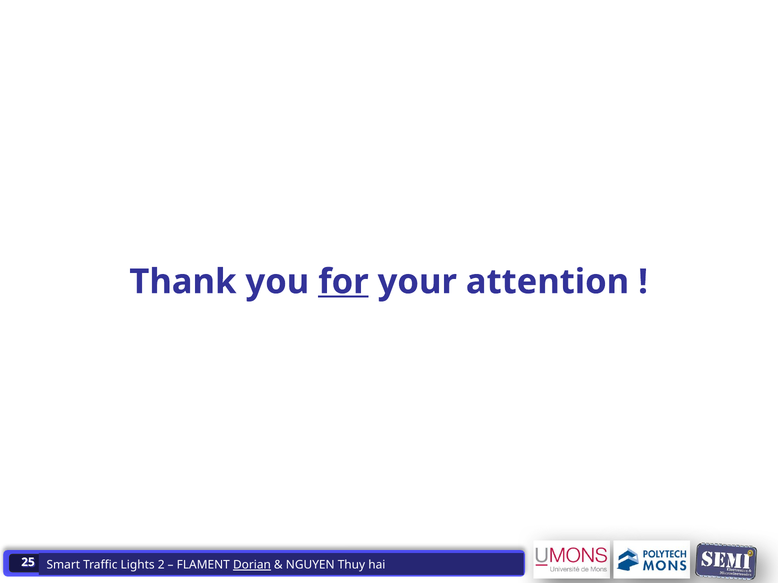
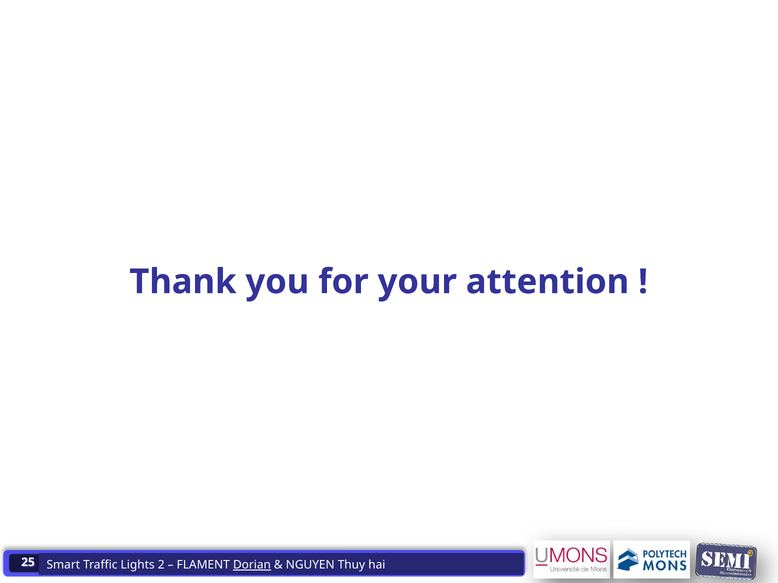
for underline: present -> none (343, 282)
